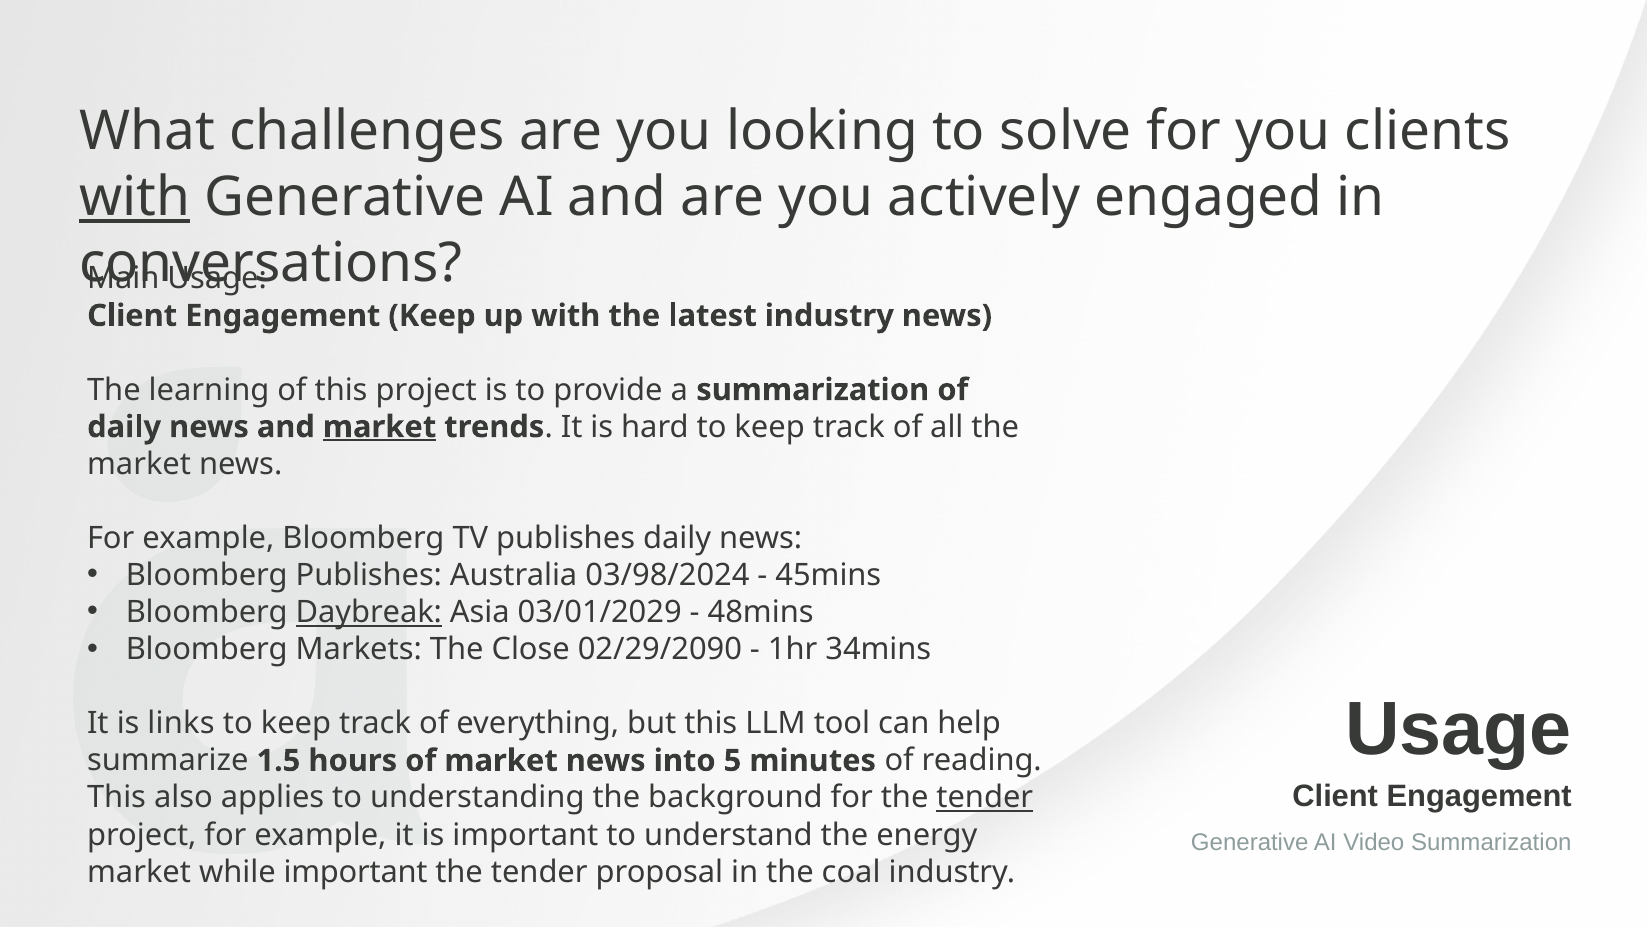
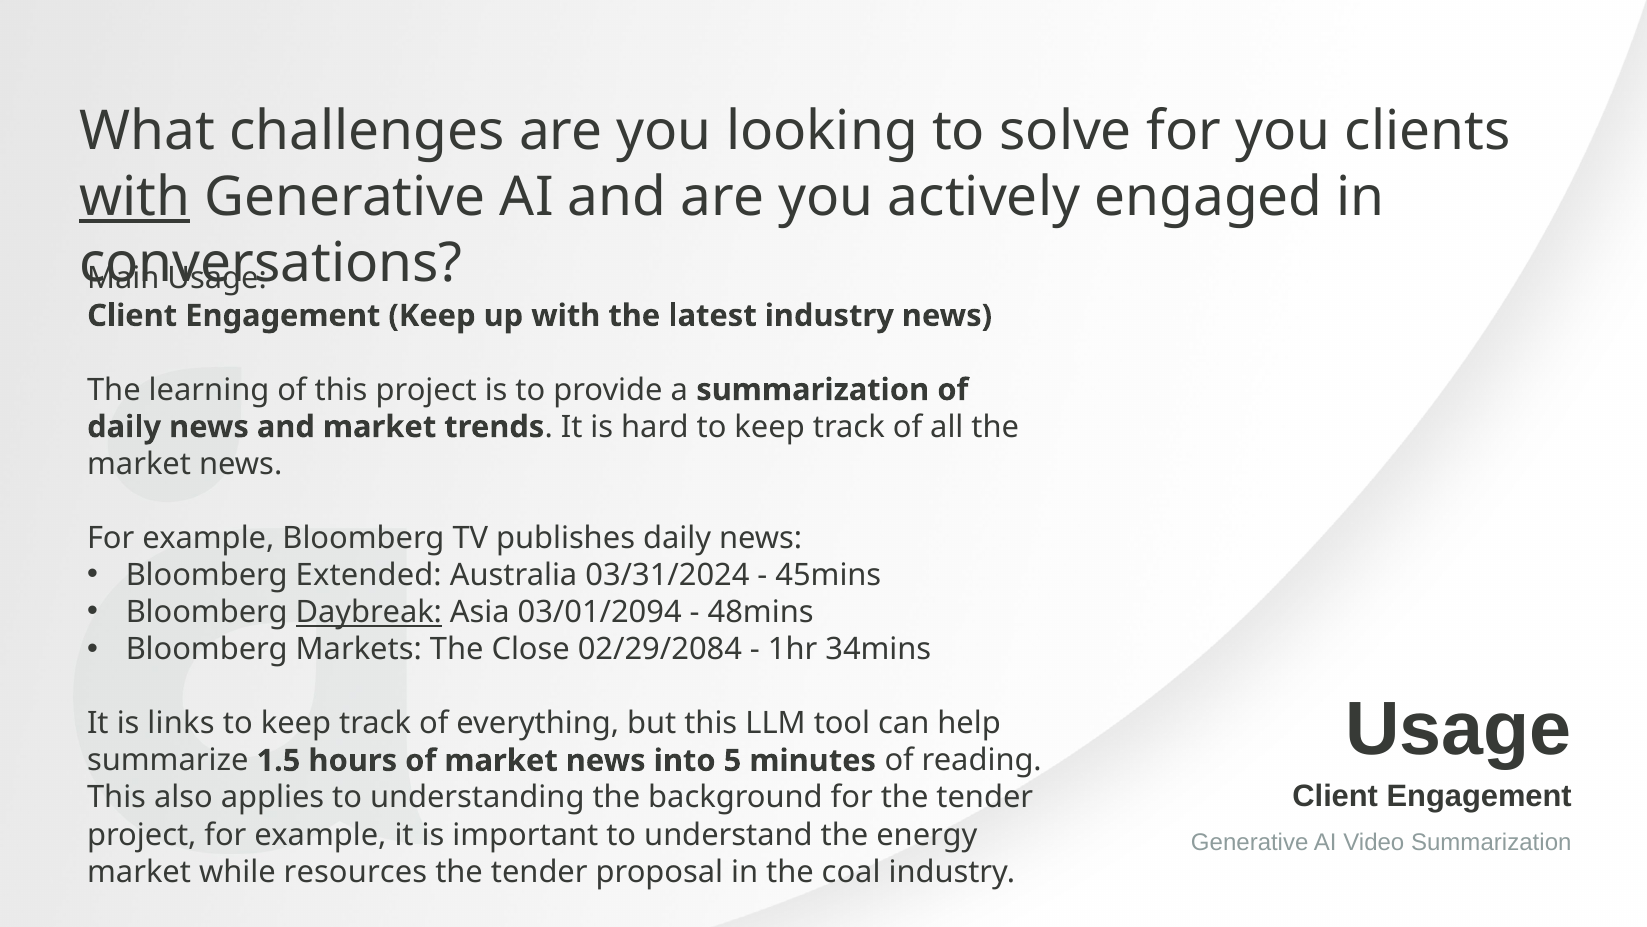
market underline: present -> none (380, 427)
Bloomberg Publishes: Publishes -> Extended (369, 575)
03/98/2024: 03/98/2024 -> 03/31/2024 (667, 575)
03/01/2029: 03/01/2029 -> 03/01/2094 (600, 612)
02/29/2090: 02/29/2090 -> 02/29/2084 (660, 649)
tender underline: present -> none (985, 797)
while important: important -> resources (355, 871)
